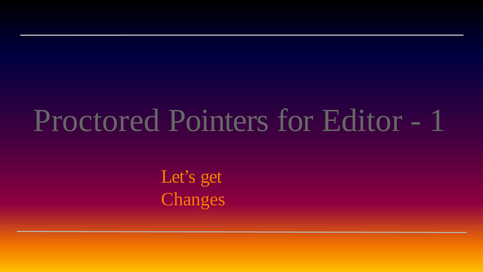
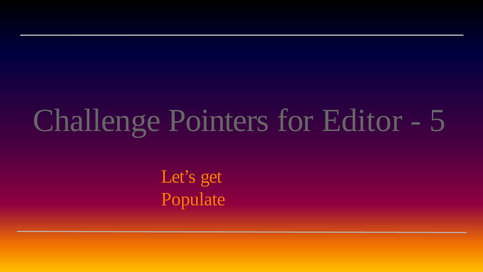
Proctored: Proctored -> Challenge (97, 121)
1: 1 -> 5 (437, 121)
Changes: Changes -> Populate (193, 199)
